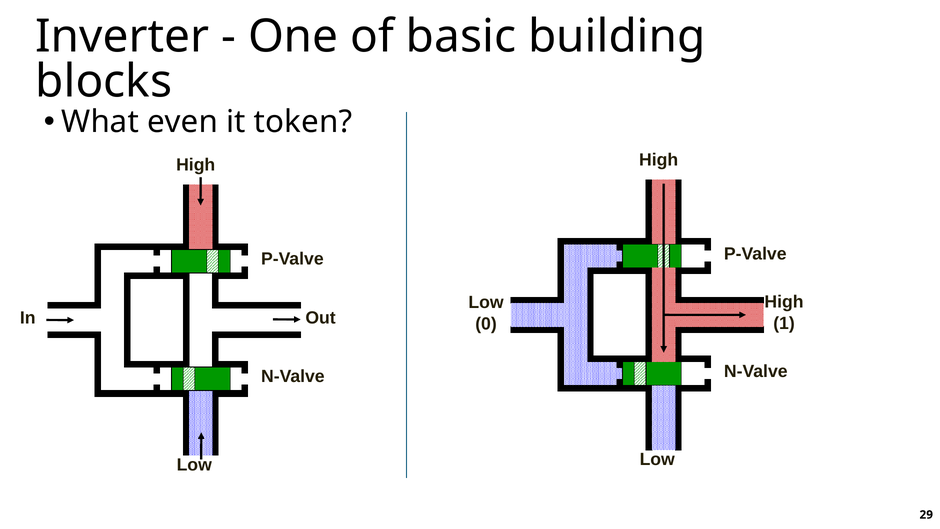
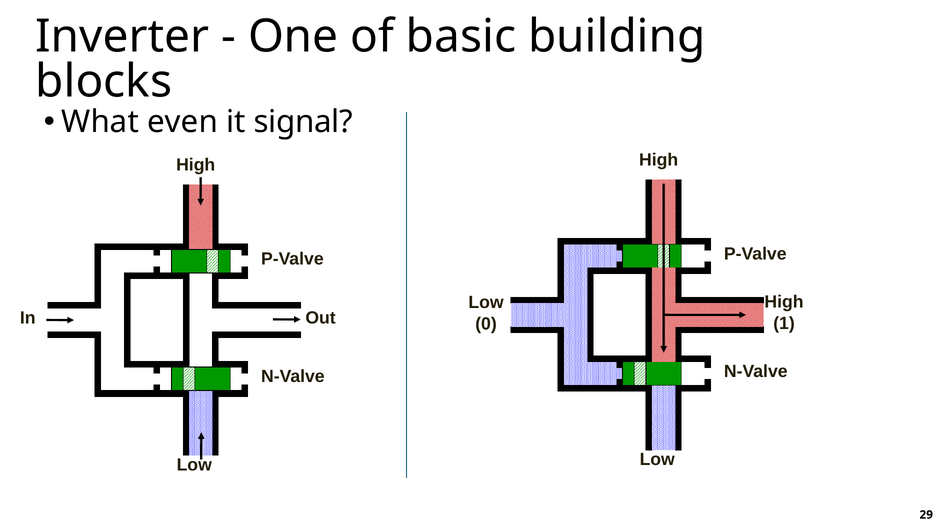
token: token -> signal (303, 122)
